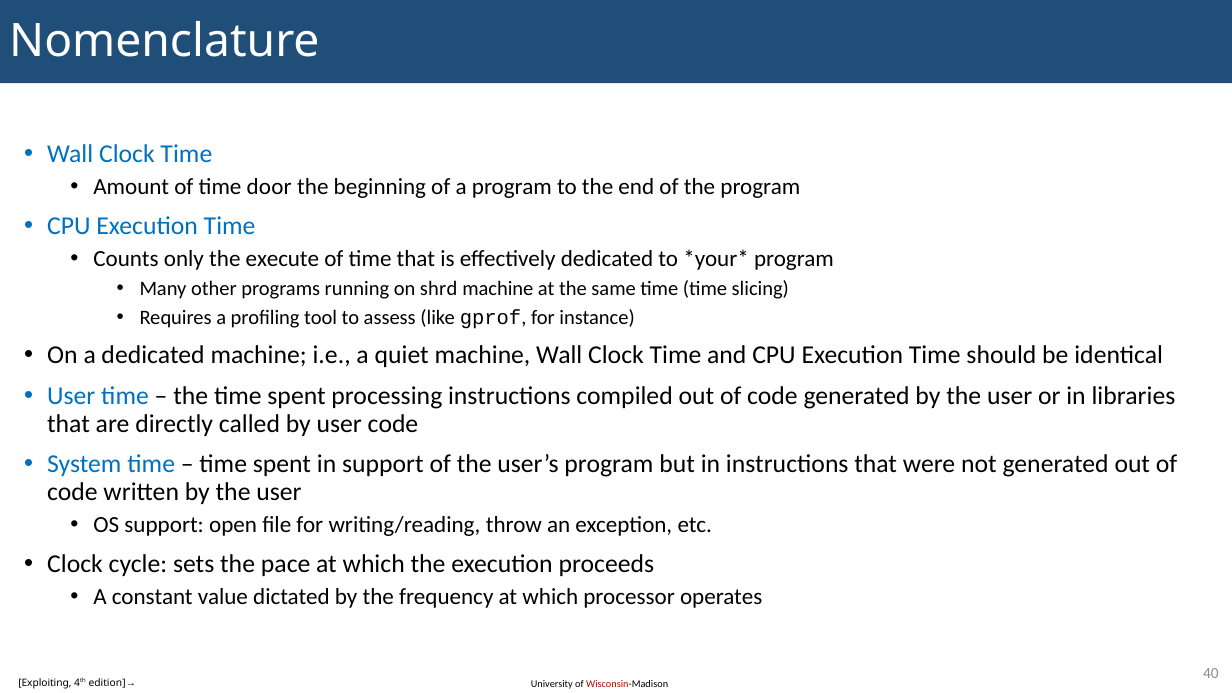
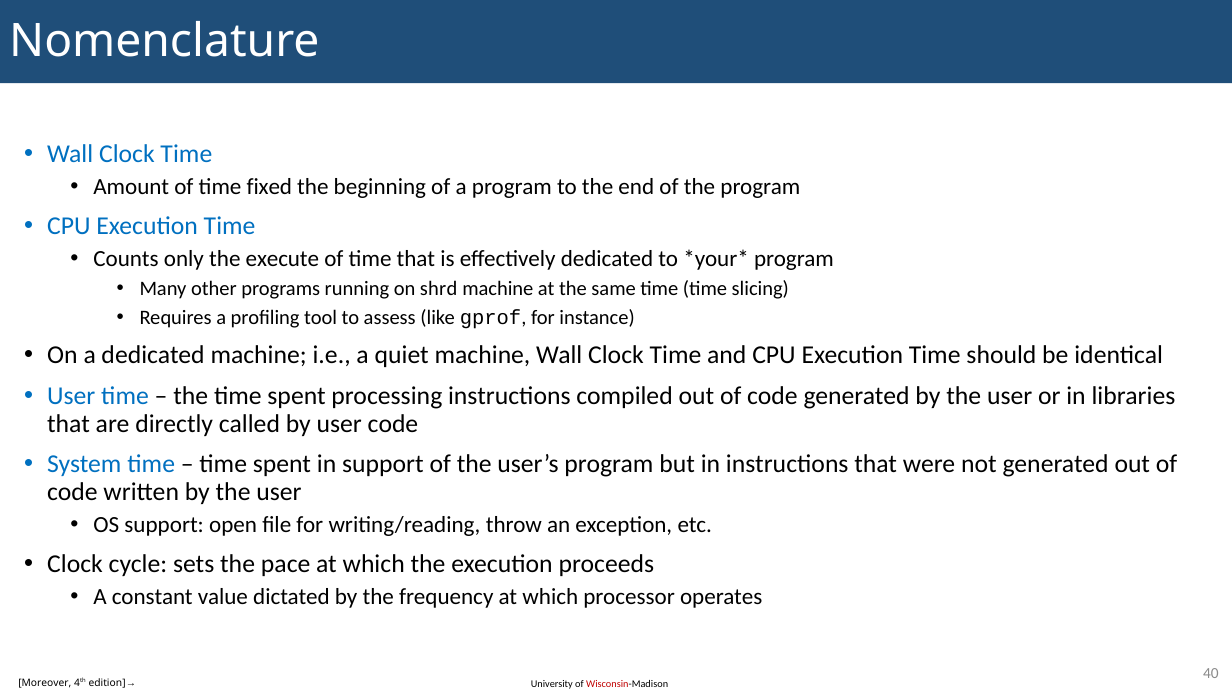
door: door -> fixed (269, 187)
Exploiting: Exploiting -> Moreover (45, 683)
